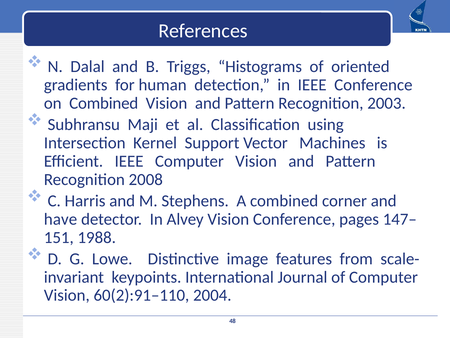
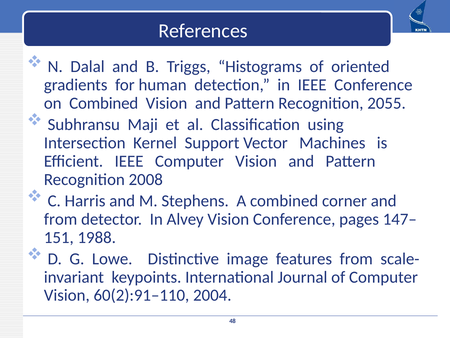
2003: 2003 -> 2055 (387, 103)
have: have -> from (61, 219)
